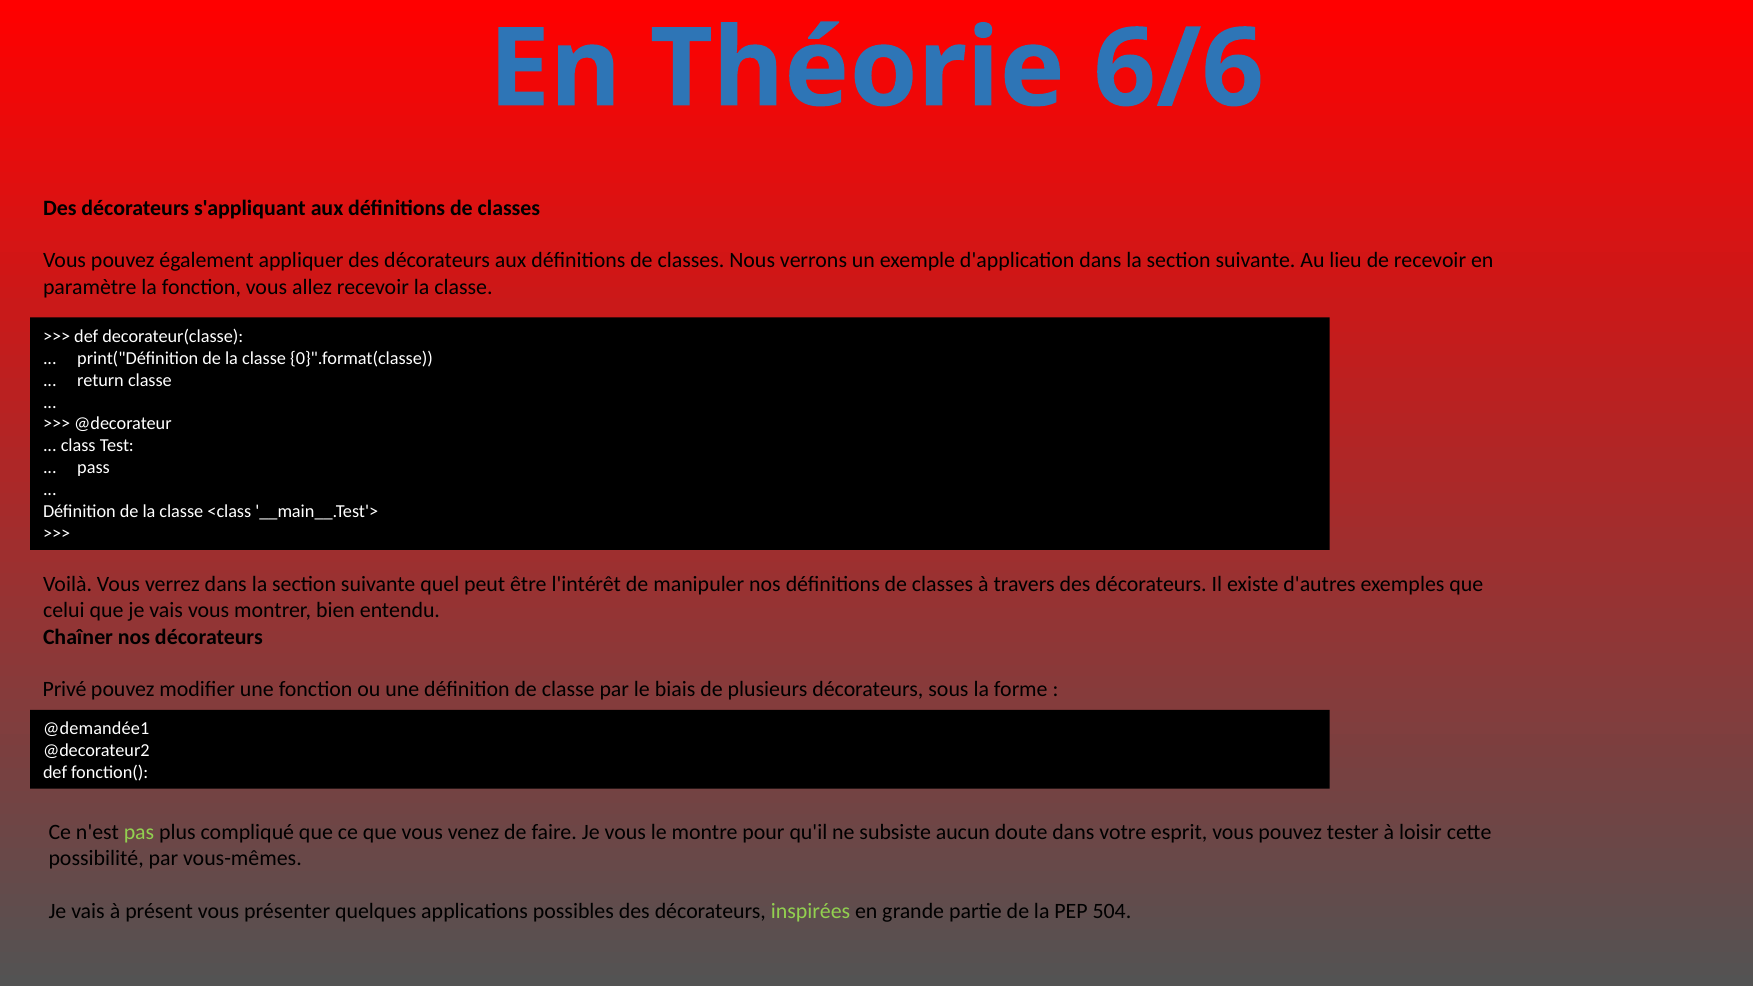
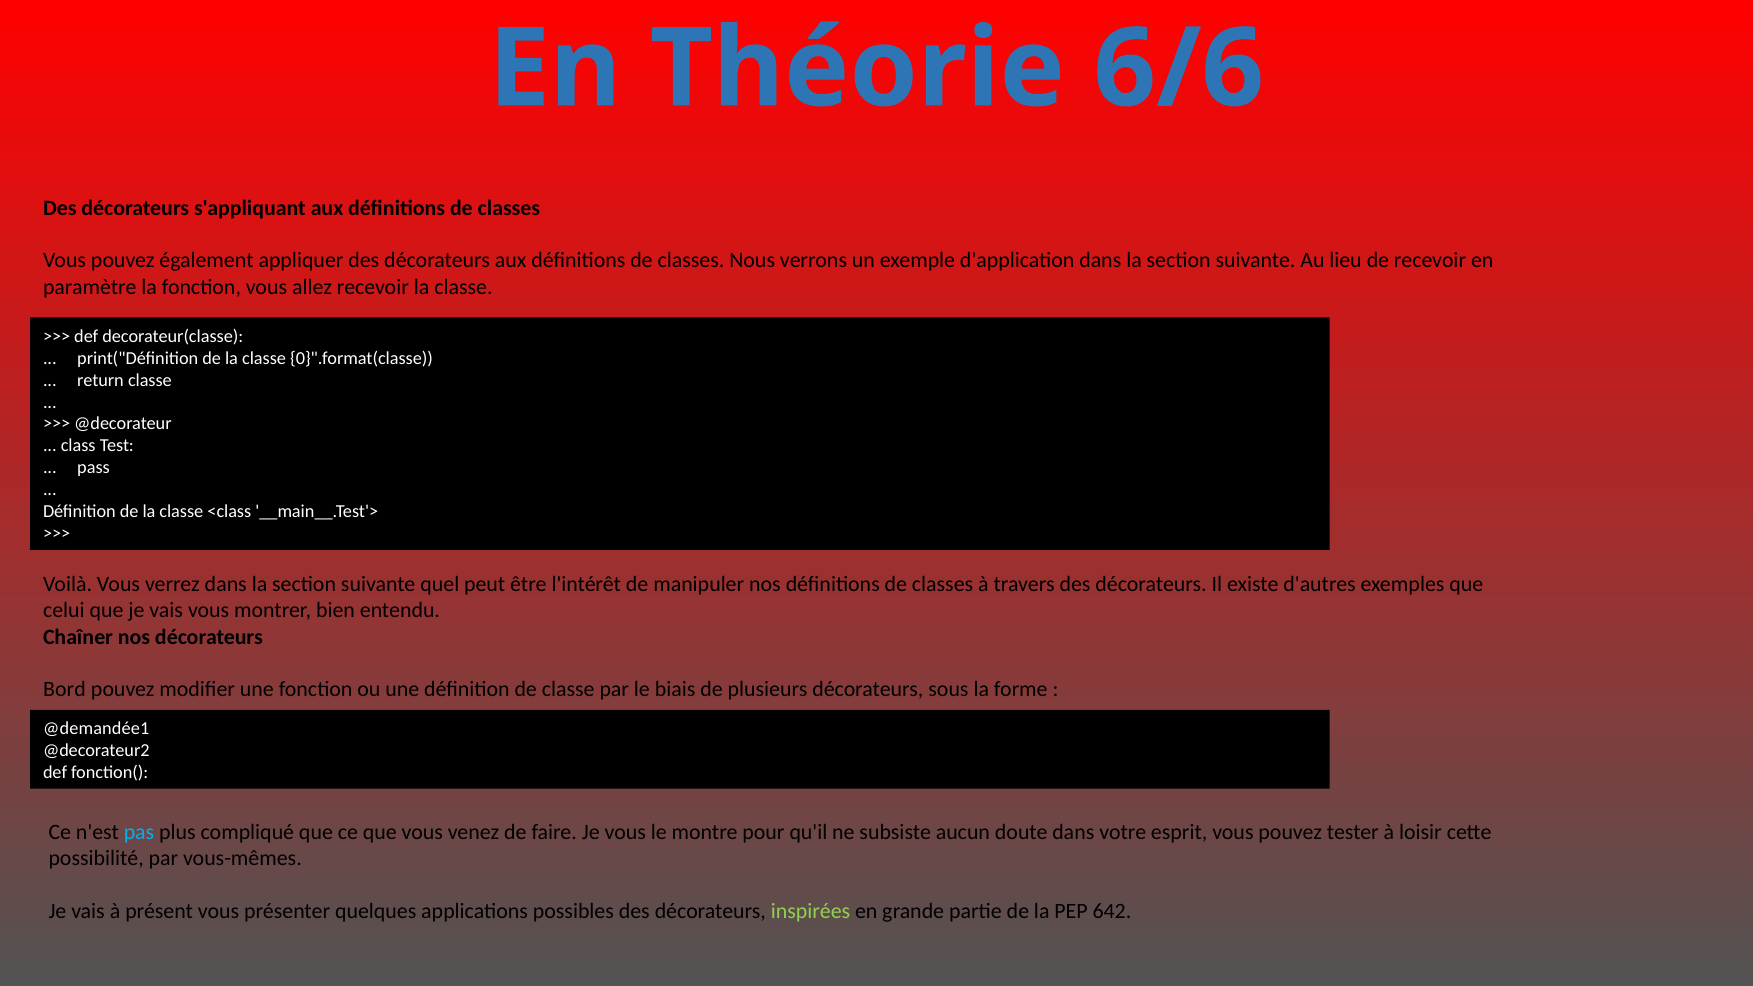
Privé: Privé -> Bord (64, 689)
pas colour: light green -> light blue (139, 832)
504: 504 -> 642 (1112, 911)
